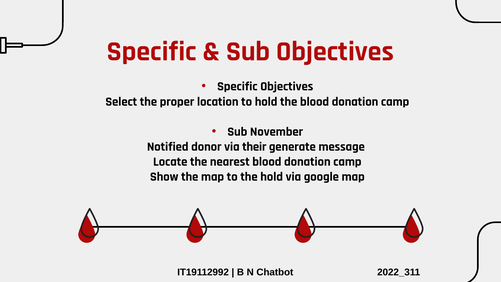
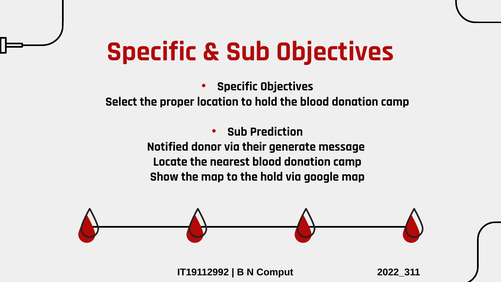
November: November -> Prediction (277, 132)
Chatbot: Chatbot -> Comput (275, 272)
